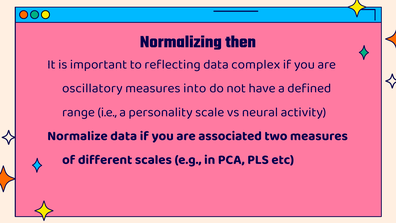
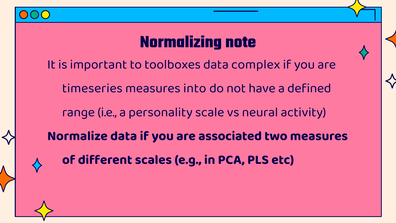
then: then -> note (241, 41)
reflecting: reflecting -> toolboxes (173, 64)
oscillatory: oscillatory -> timeseries (92, 88)
